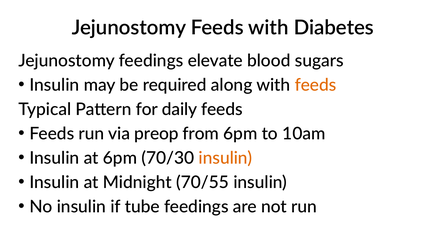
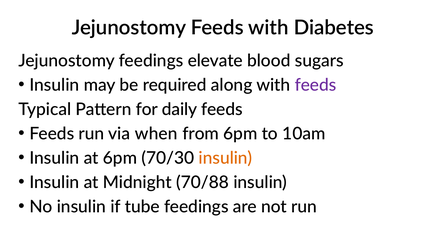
feeds colour: orange -> purple (315, 85)
preop: preop -> when (156, 134)
70/55: 70/55 -> 70/88 (203, 183)
